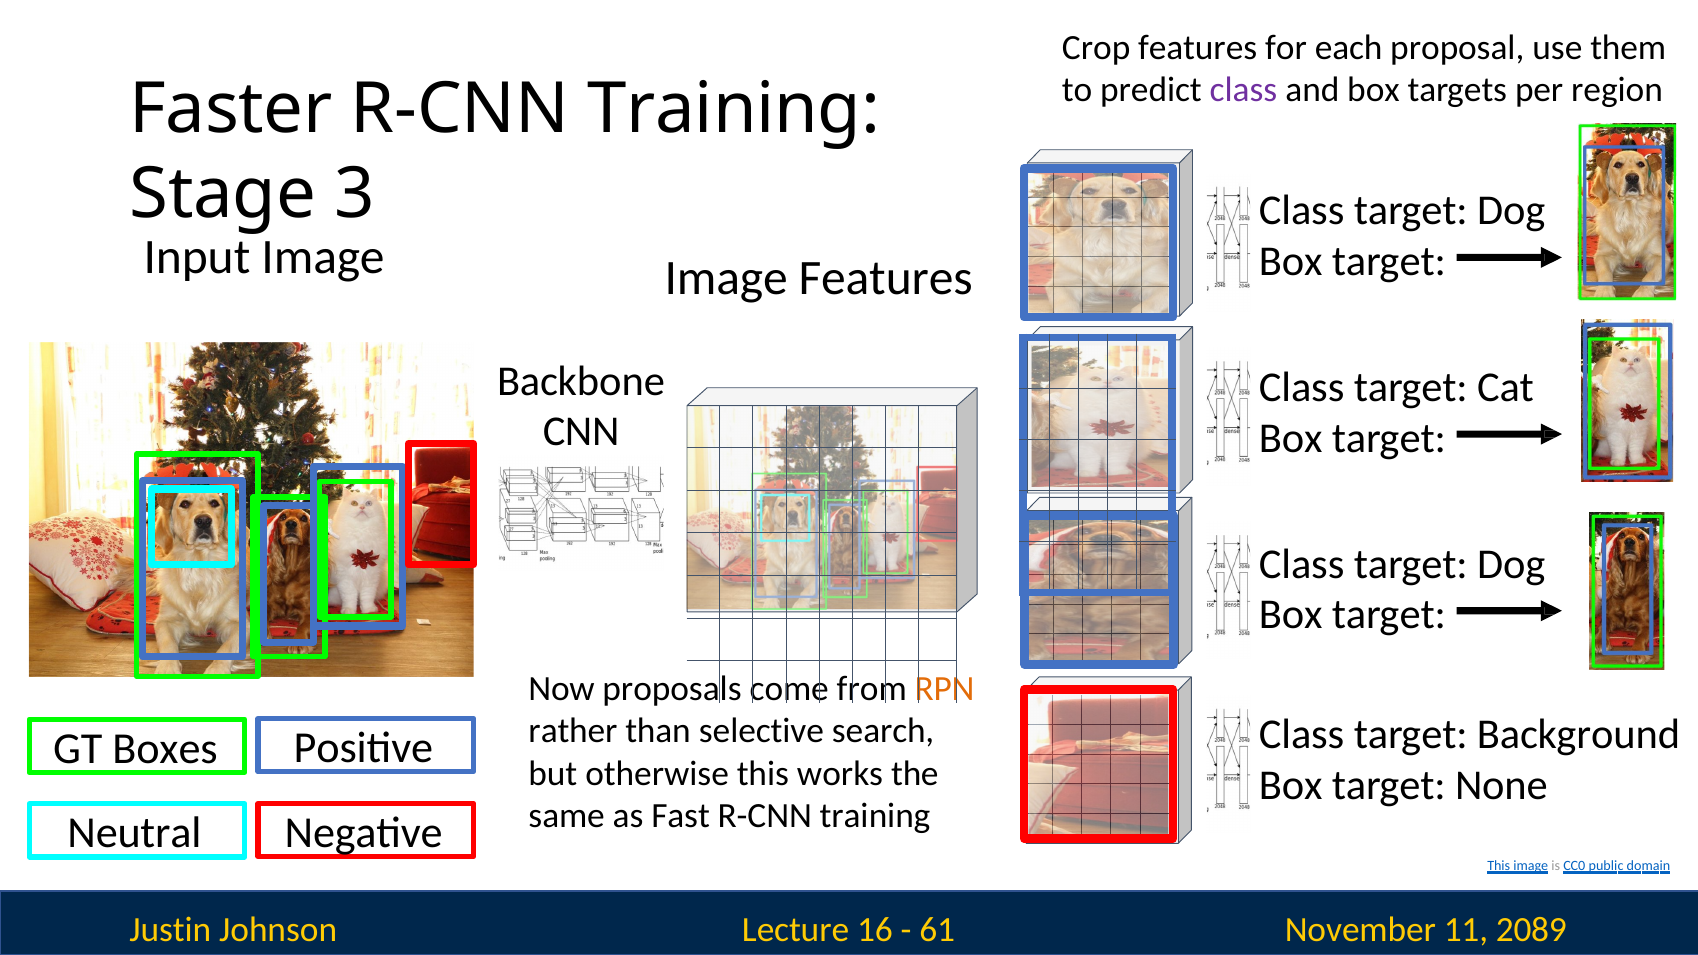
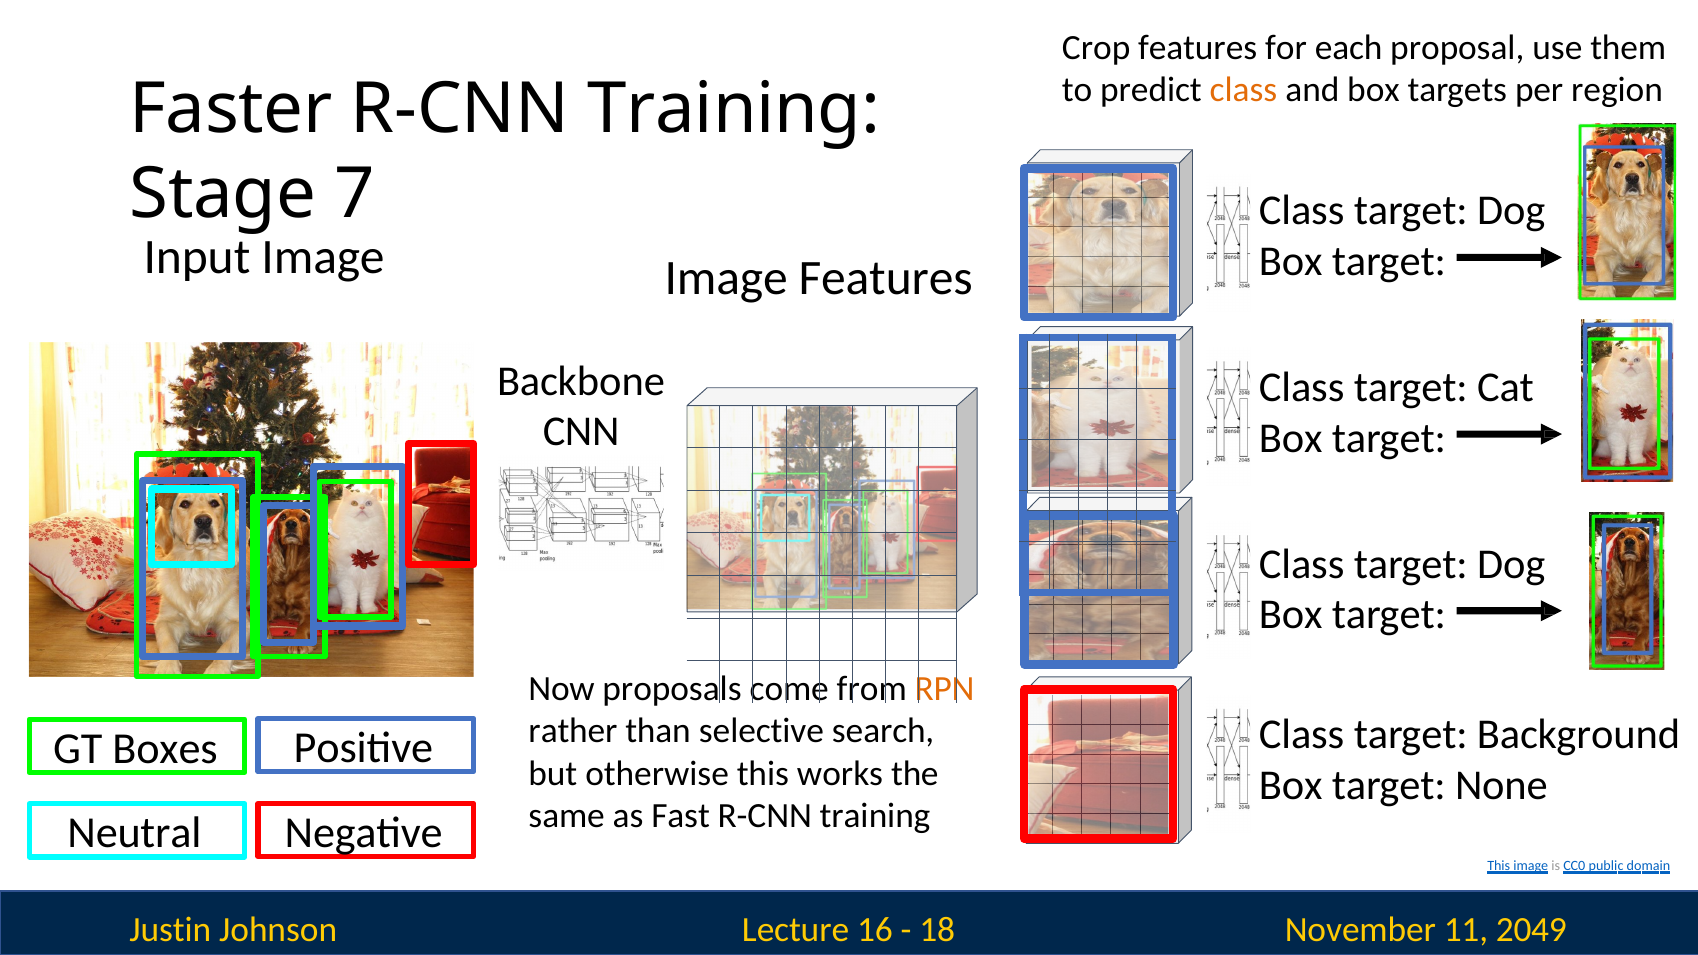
class colour: purple -> orange (1243, 90)
3: 3 -> 7 (354, 194)
2089: 2089 -> 2049 (1531, 930)
61: 61 -> 18 (937, 930)
